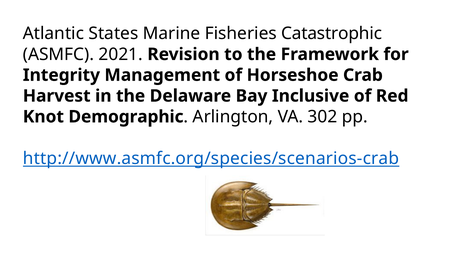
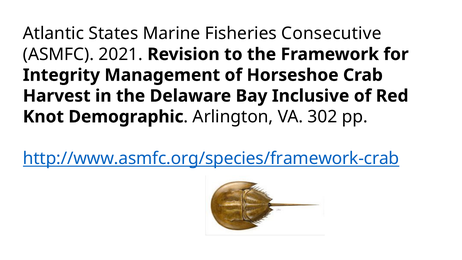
Catastrophic: Catastrophic -> Consecutive (331, 34)
http://www.asmfc.org/species/scenarios-crab: http://www.asmfc.org/species/scenarios-crab -> http://www.asmfc.org/species/framework-crab (211, 158)
